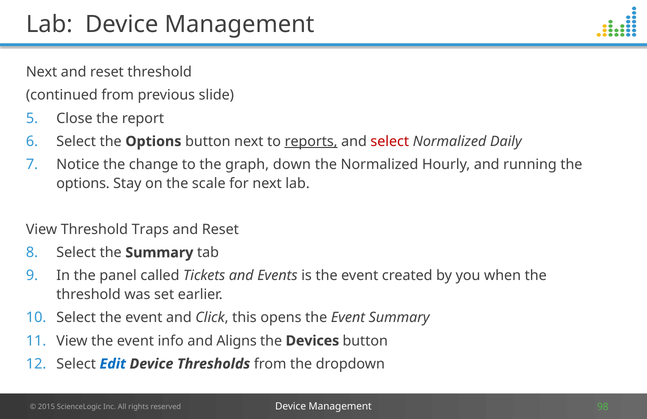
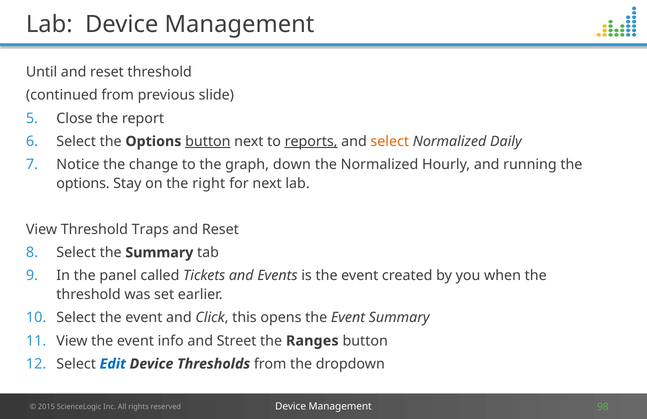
Next: Next -> Until (42, 72)
button underline: none -> present (208, 141)
select colour: red -> orange (390, 141)
scale: scale -> right (209, 183)
Aligns: Aligns -> Street (237, 340)
Devices: Devices -> Ranges (312, 340)
